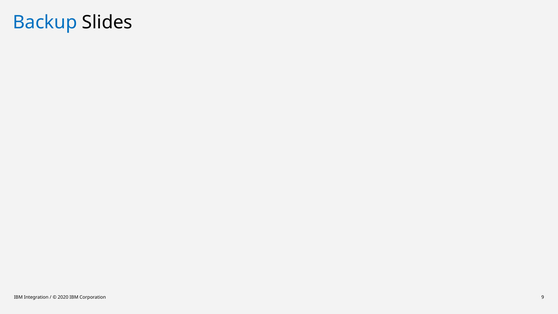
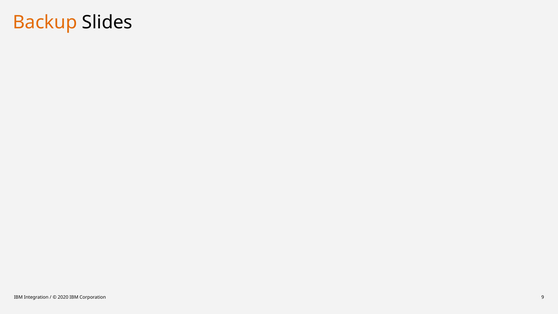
Backup colour: blue -> orange (45, 22)
